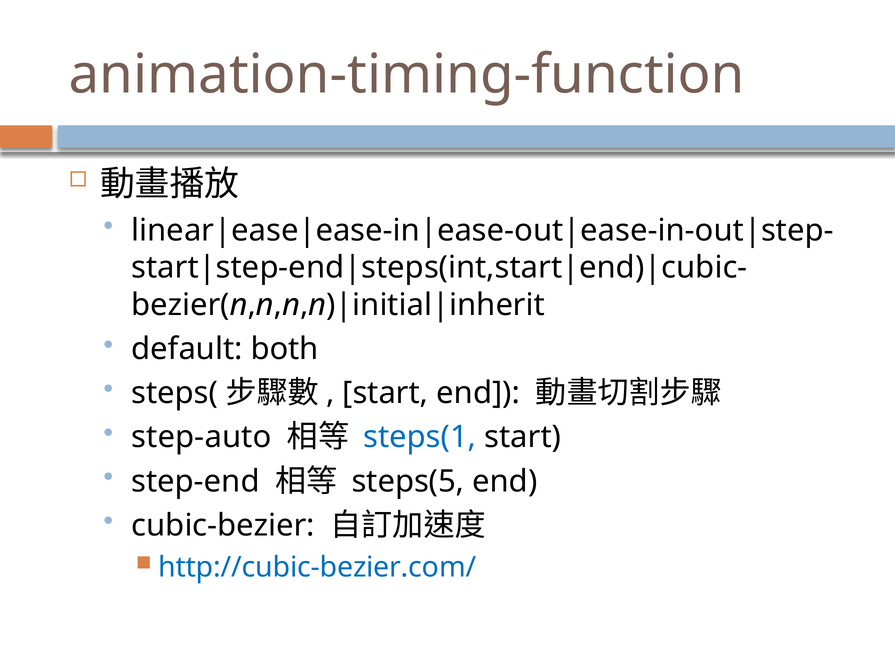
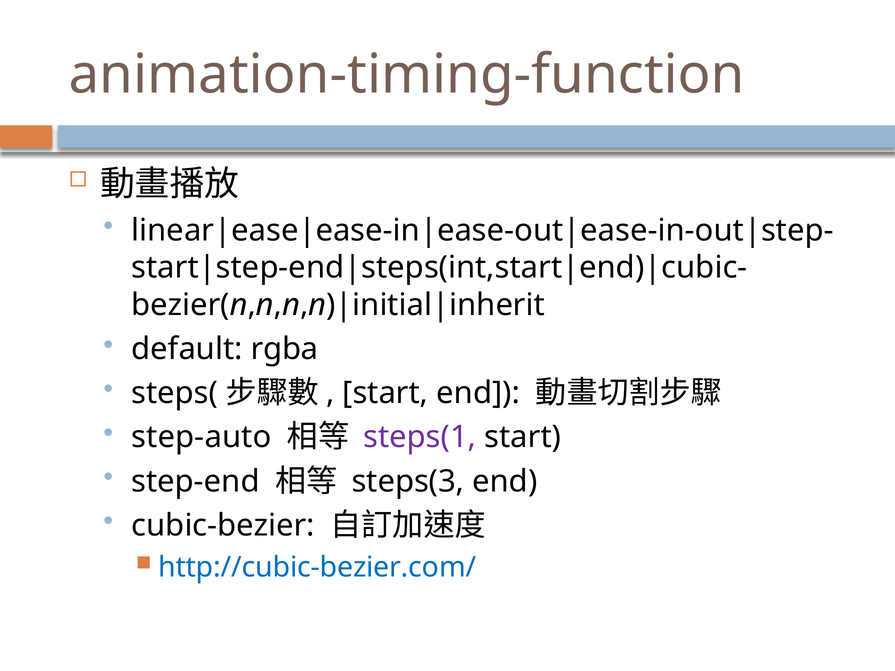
both: both -> rgba (284, 349)
steps(1 colour: blue -> purple (420, 437)
steps(5: steps(5 -> steps(3 (408, 482)
